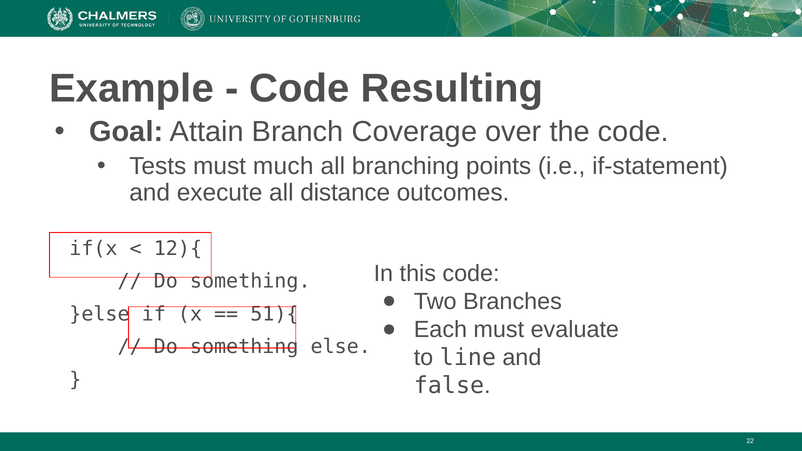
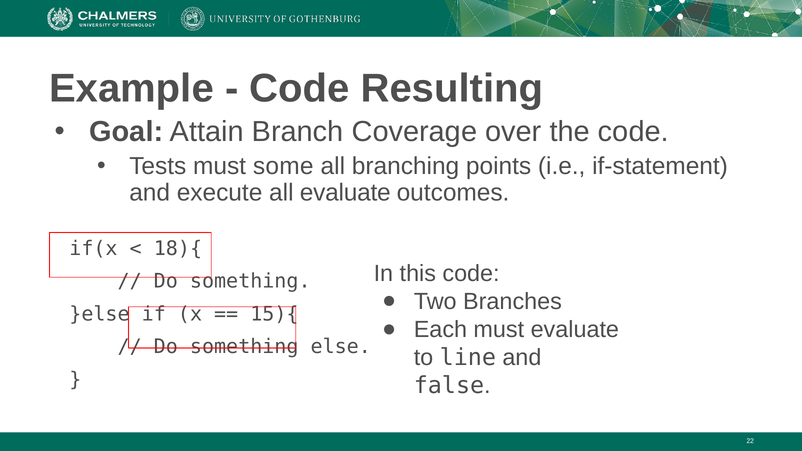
much: much -> some (283, 166)
all distance: distance -> evaluate (345, 193)
12){: 12){ -> 18){ (178, 249)
51){: 51){ -> 15){ (274, 314)
